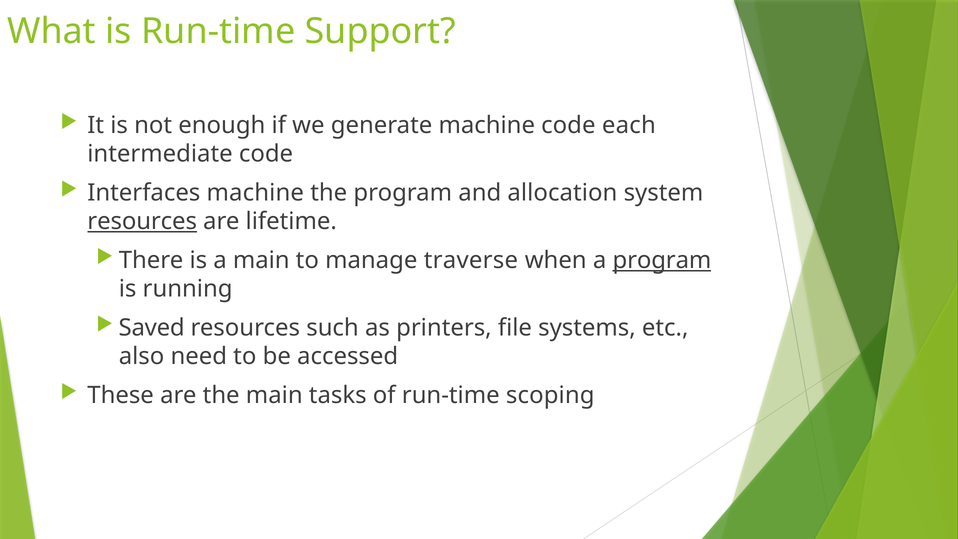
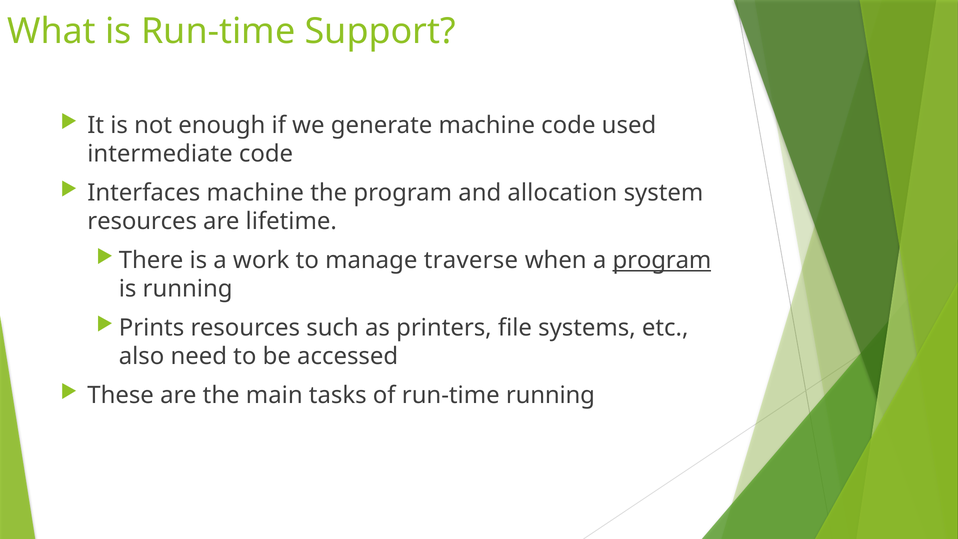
each: each -> used (629, 125)
resources underline: present -> none (142, 222)
a main: main -> work (261, 260)
Saved: Saved -> Prints (152, 328)
run-time scoping: scoping -> running (550, 395)
